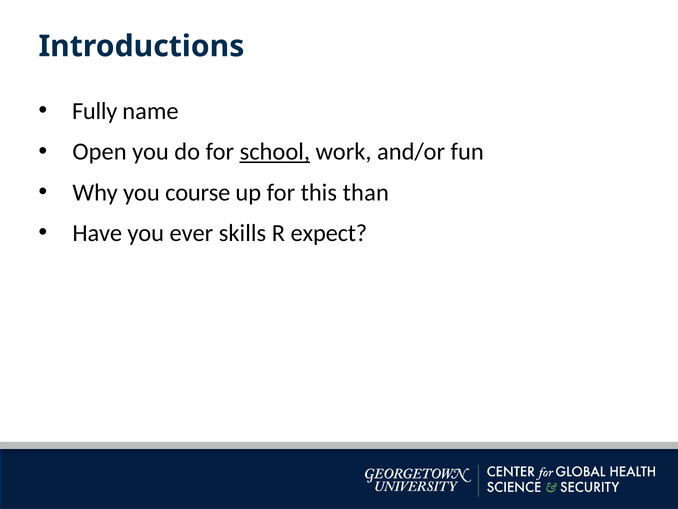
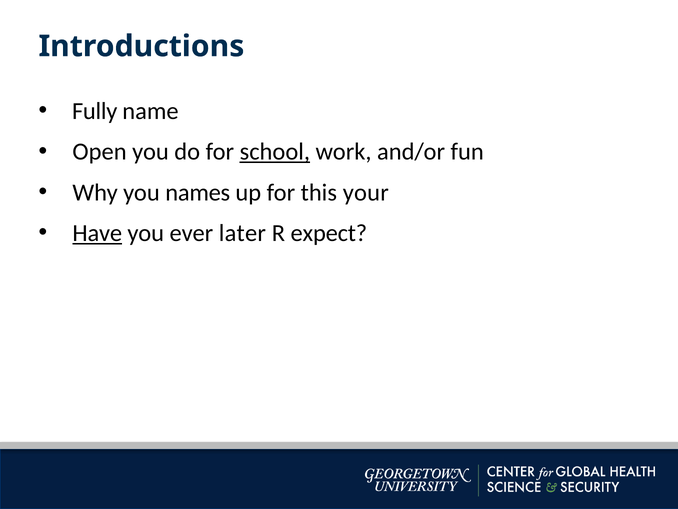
course: course -> names (198, 192)
than: than -> your (366, 192)
Have underline: none -> present (97, 233)
skills: skills -> later (242, 233)
